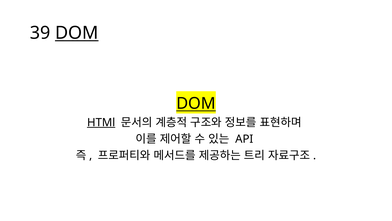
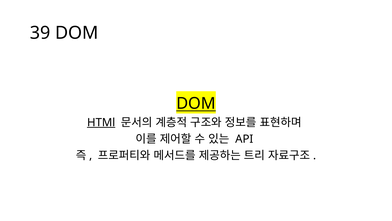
DOM underline: present -> none (77, 33)
